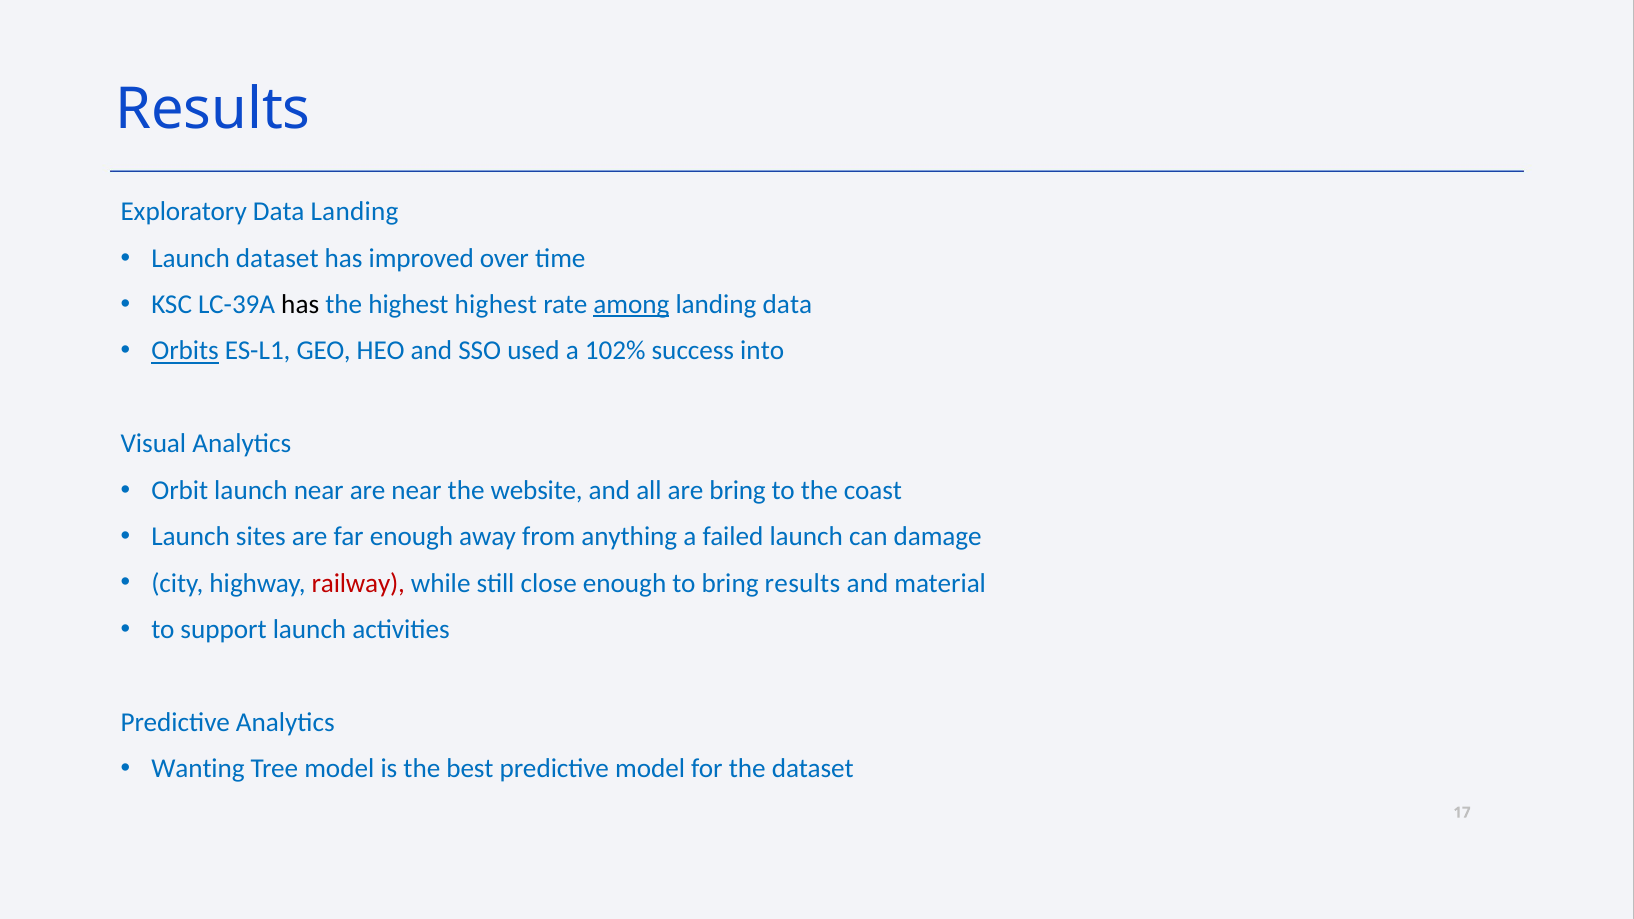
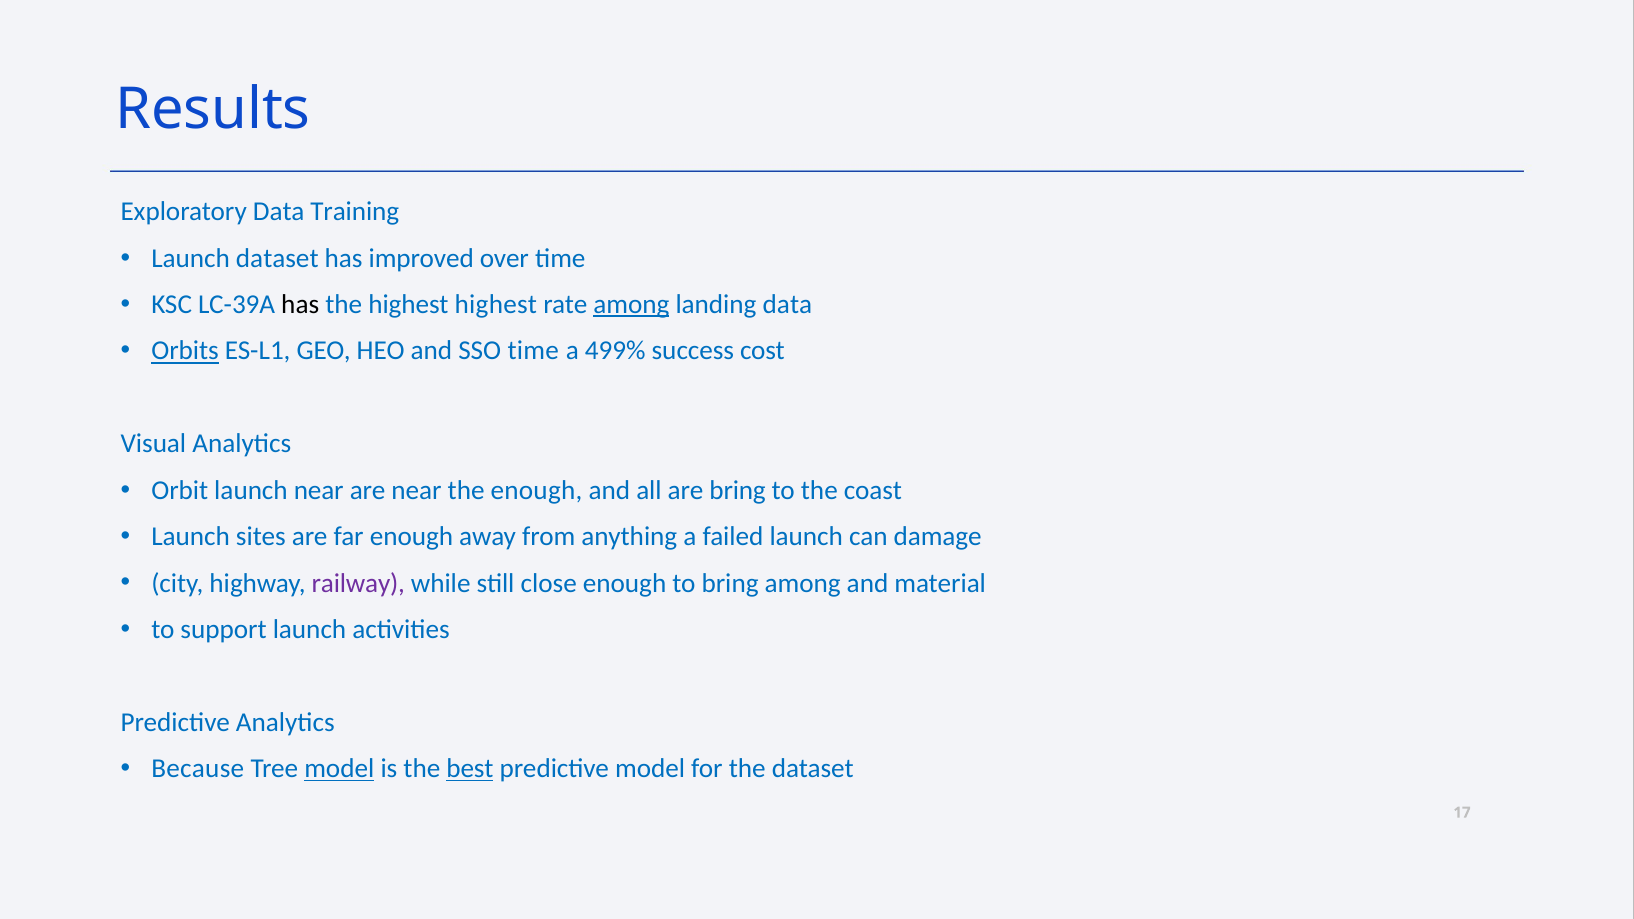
Data Landing: Landing -> Training (355, 212)
SSO used: used -> time (533, 351)
102%: 102% -> 499% (615, 351)
into: into -> cost (762, 351)
the website: website -> enough (536, 490)
railway colour: red -> purple (358, 583)
bring results: results -> among (803, 583)
Wanting: Wanting -> Because (198, 769)
model underline: none -> present (339, 769)
best underline: none -> present (470, 769)
